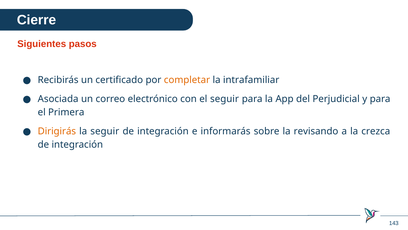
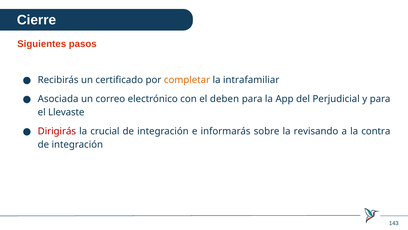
el seguir: seguir -> deben (225, 99)
Primera: Primera -> Llevaste (66, 112)
Dirigirás colour: orange -> red (57, 131)
la seguir: seguir -> crucial (105, 131)
crezca: crezca -> contra (376, 131)
